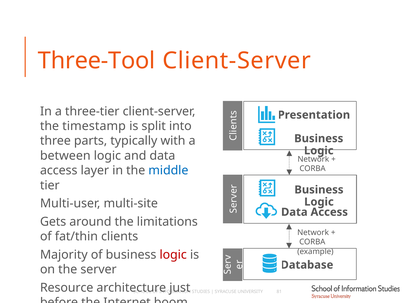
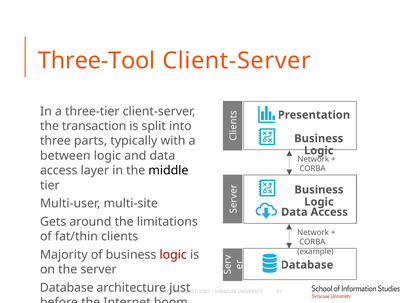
timestamp: timestamp -> transaction (94, 126)
middle colour: blue -> black (168, 171)
Resource: Resource -> Database (67, 288)
